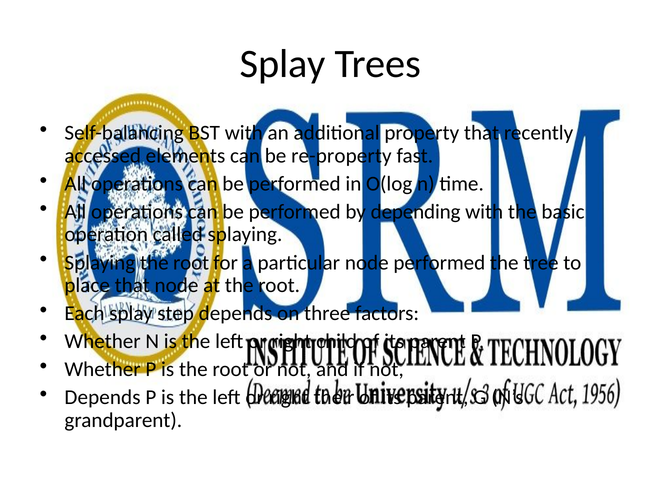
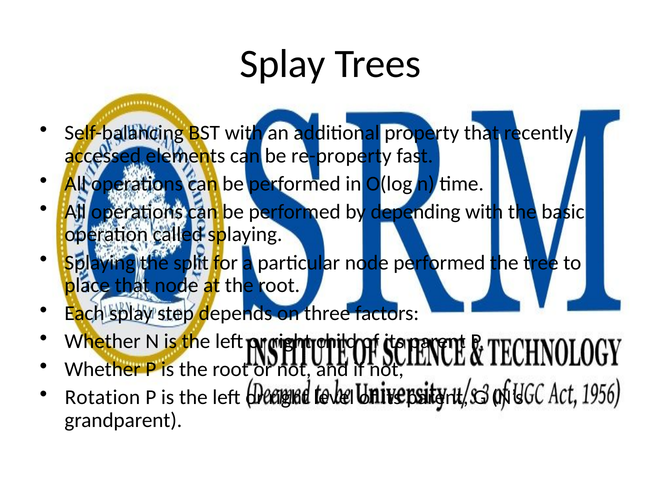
Splaying the root: root -> split (191, 263)
Depends: Depends -> Rotation (102, 398)
their: their -> level (334, 398)
